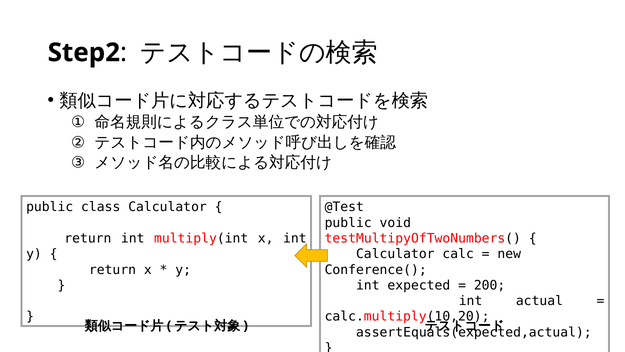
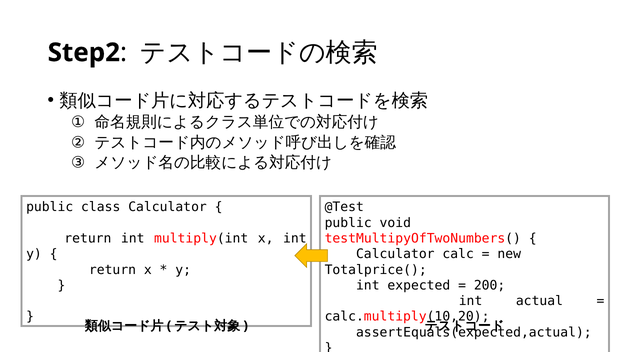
Conference(: Conference( -> Totalprice( (376, 269)
